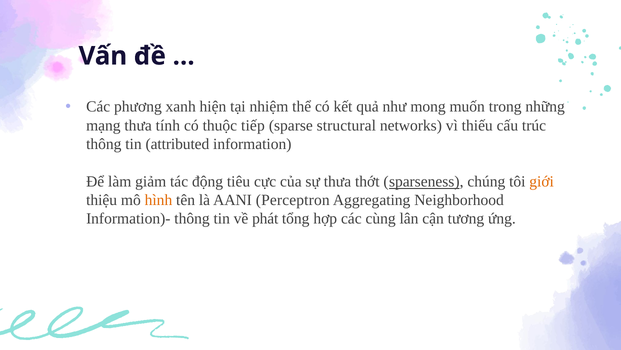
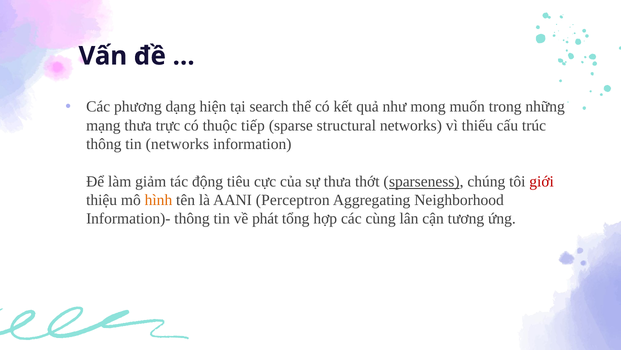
xanh: xanh -> dạng (181, 107)
nhiệm: nhiệm -> search (269, 107)
tính: tính -> trực (168, 125)
tin attributed: attributed -> networks (177, 144)
giới colour: orange -> red (542, 181)
